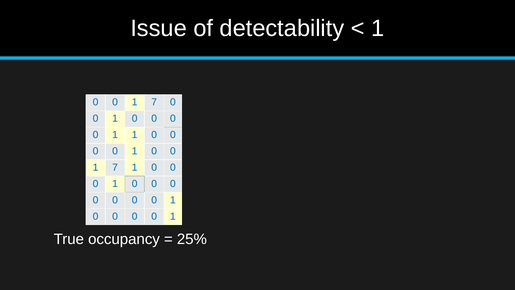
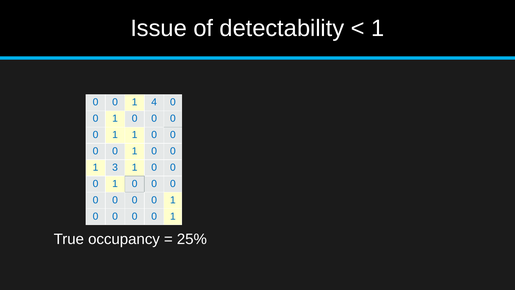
7: 7 -> 4 (154, 102)
7: 7 -> 3 (115, 167)
